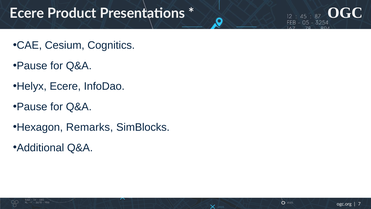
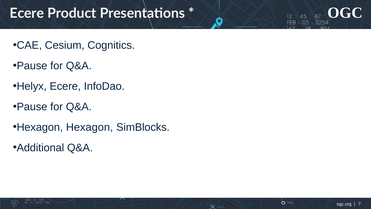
Hexagon Remarks: Remarks -> Hexagon (90, 127)
